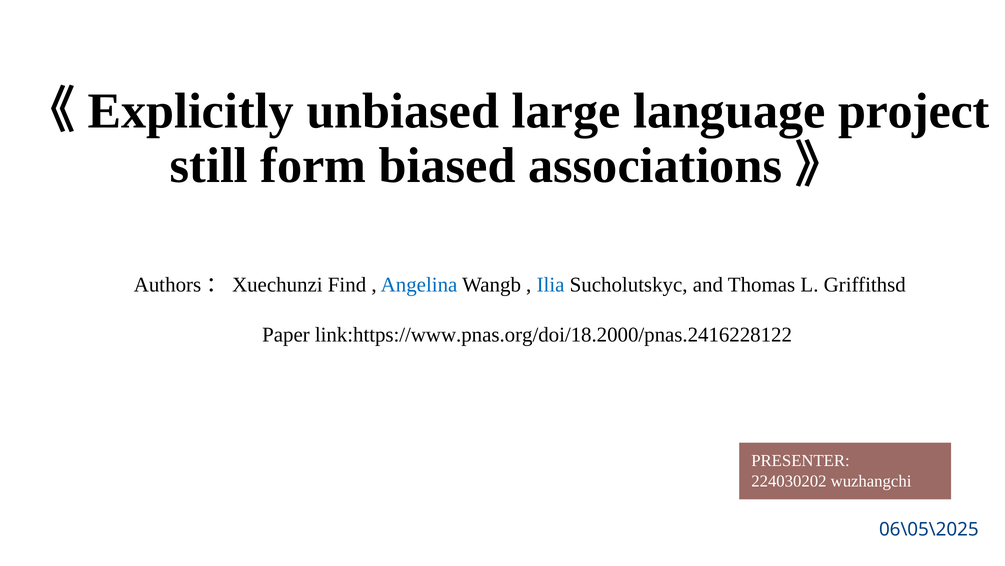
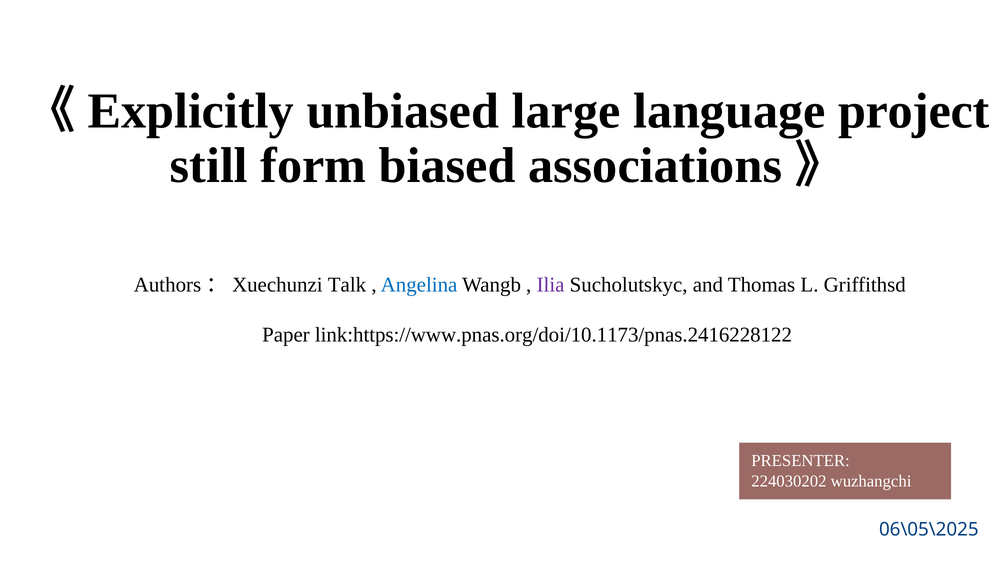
Find: Find -> Talk (347, 284)
Ilia colour: blue -> purple (551, 284)
link:https://www.pnas.org/doi/18.2000/pnas.2416228122: link:https://www.pnas.org/doi/18.2000/pnas.2416228122 -> link:https://www.pnas.org/doi/10.1173/pnas.2416228122 (553, 335)
